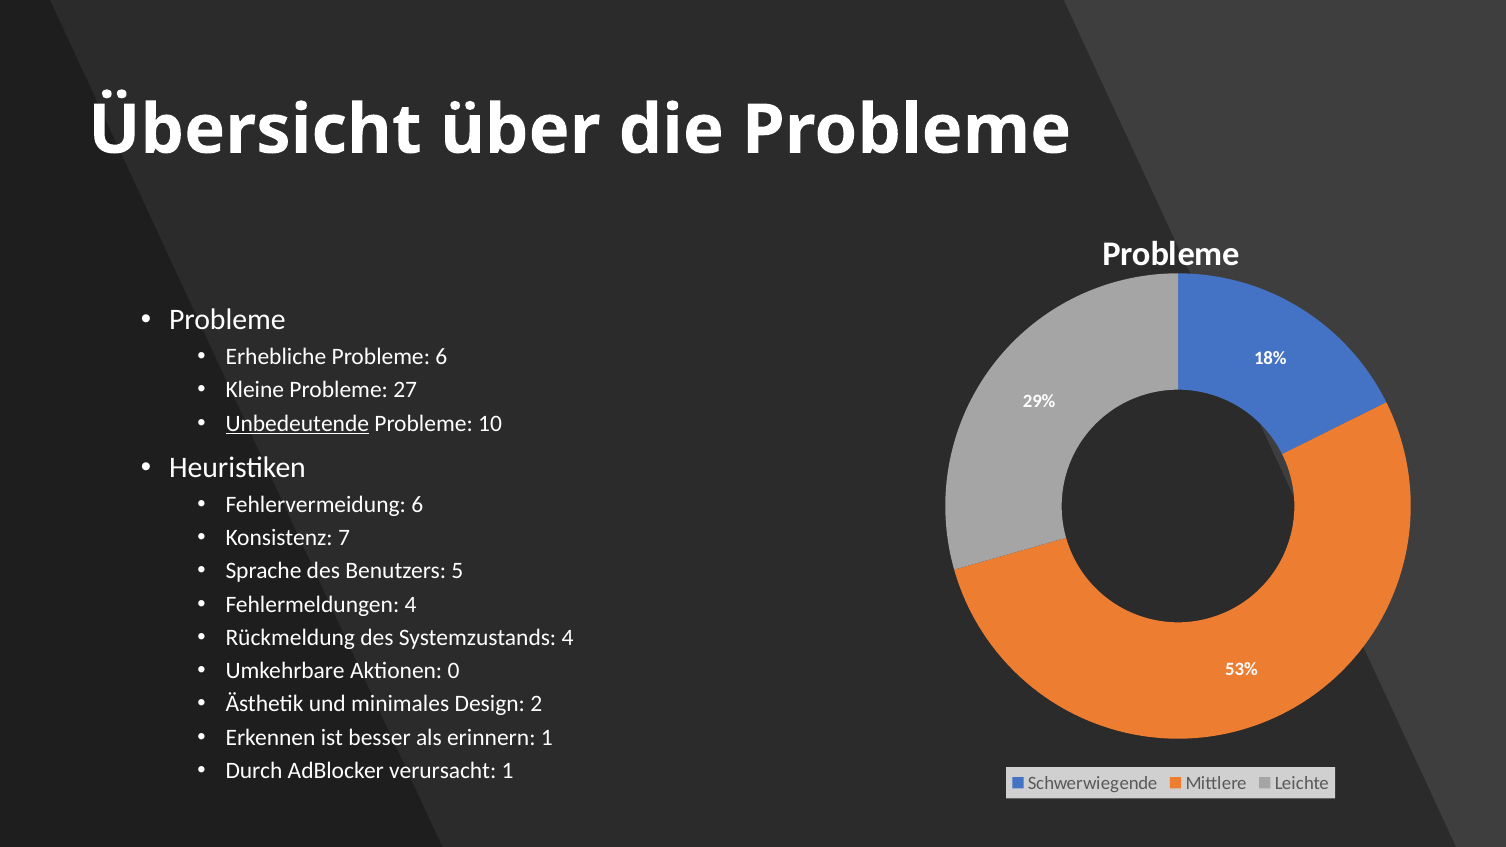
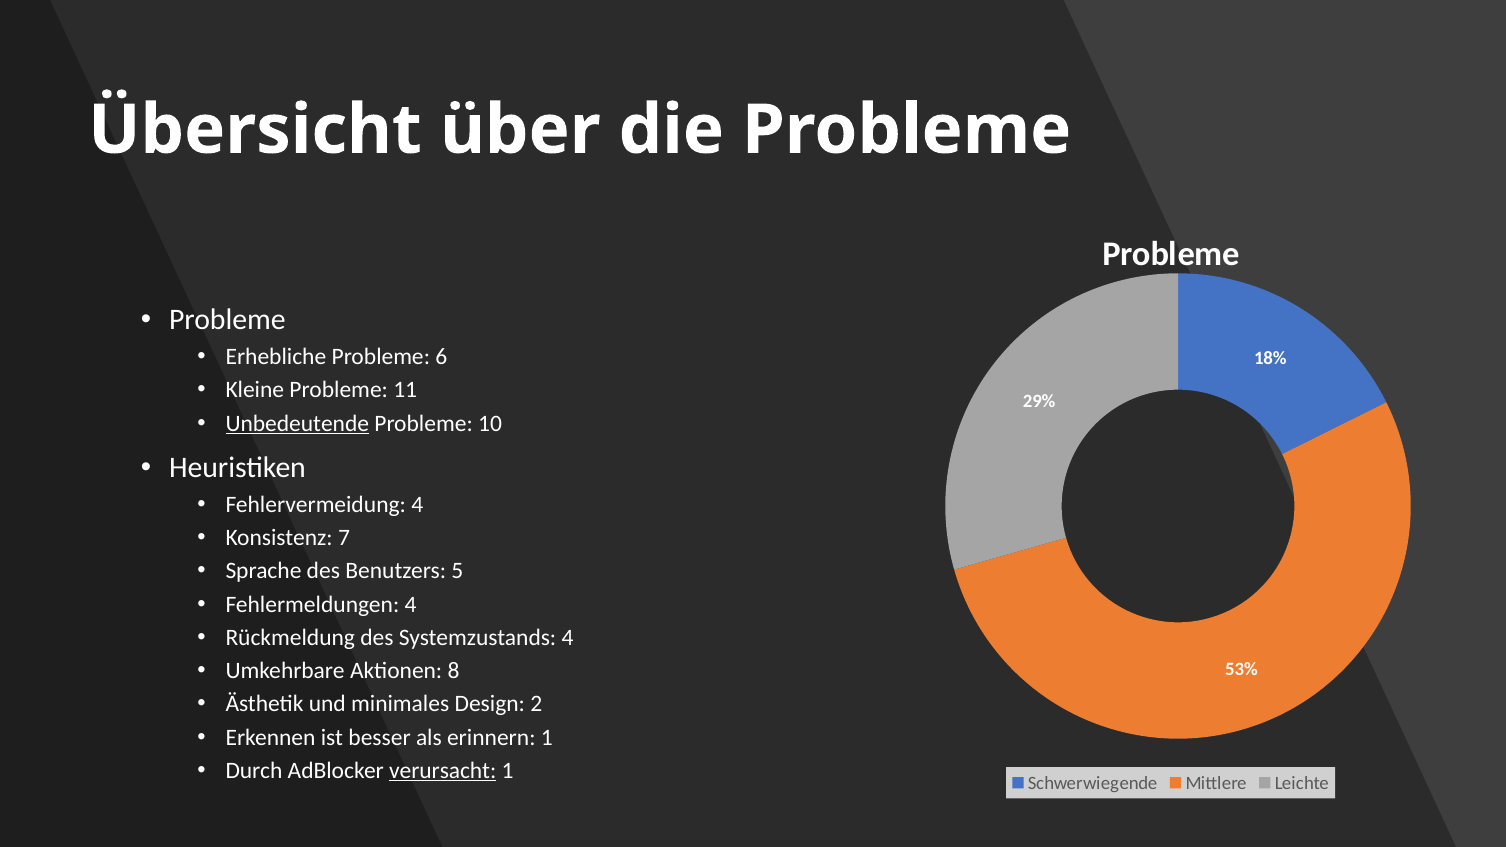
27: 27 -> 11 (405, 390)
Fehlervermeidung 6: 6 -> 4 (417, 505)
0: 0 -> 8 (454, 671)
verursacht underline: none -> present (443, 771)
